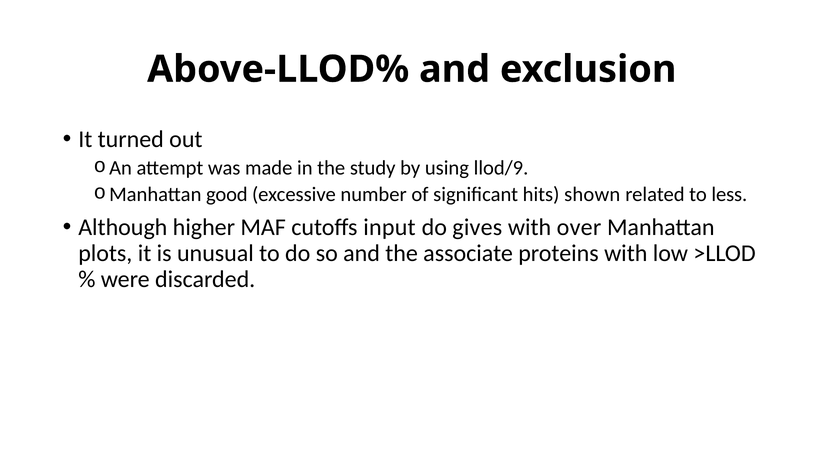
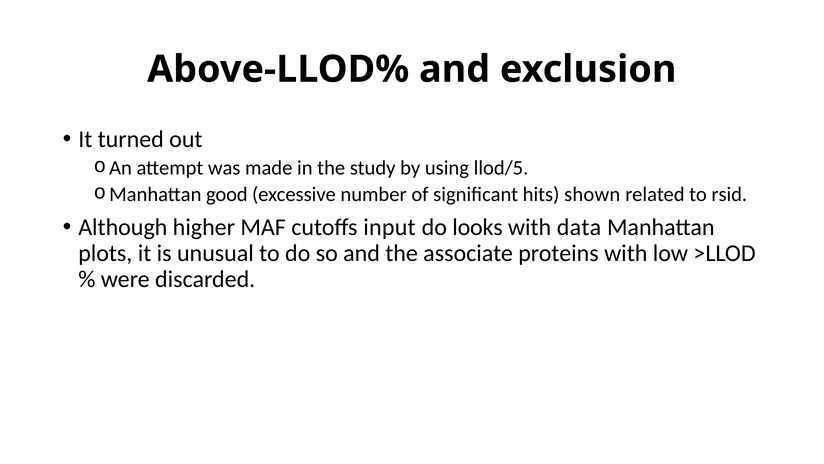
llod/9: llod/9 -> llod/5 (501, 168)
less: less -> rsid (729, 194)
gives: gives -> looks (478, 227)
over: over -> data (579, 227)
